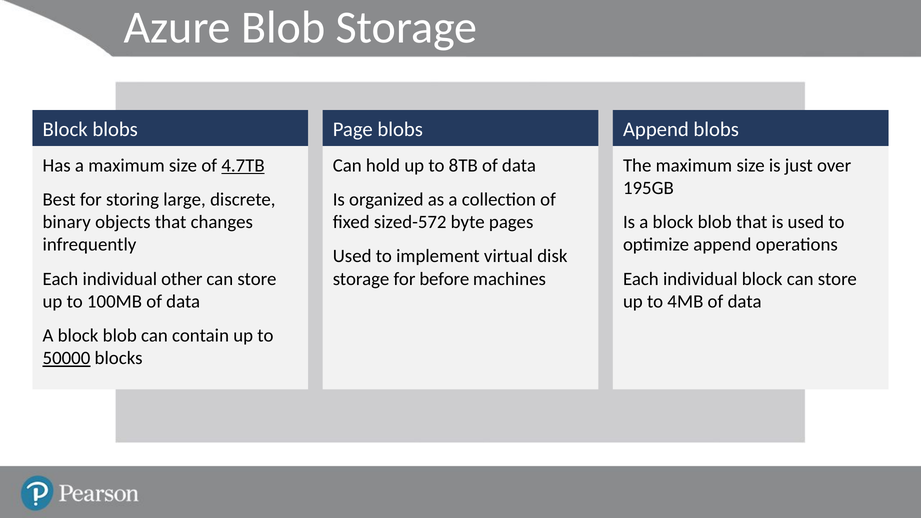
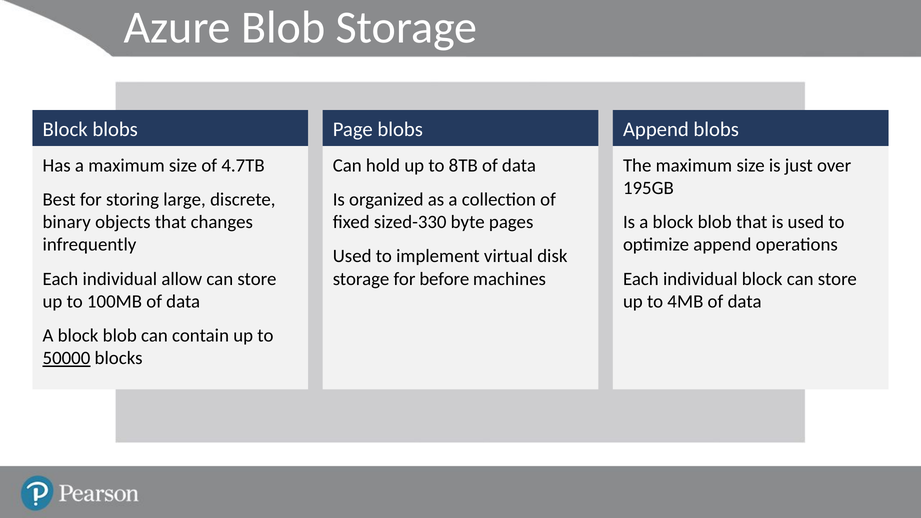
4.7TB underline: present -> none (243, 165)
sized-572: sized-572 -> sized-330 (410, 222)
other: other -> allow (182, 279)
